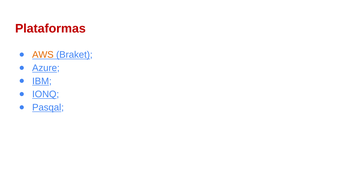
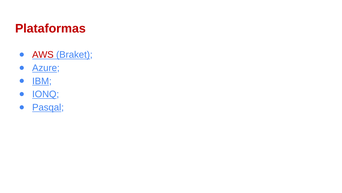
AWS colour: orange -> red (43, 55)
